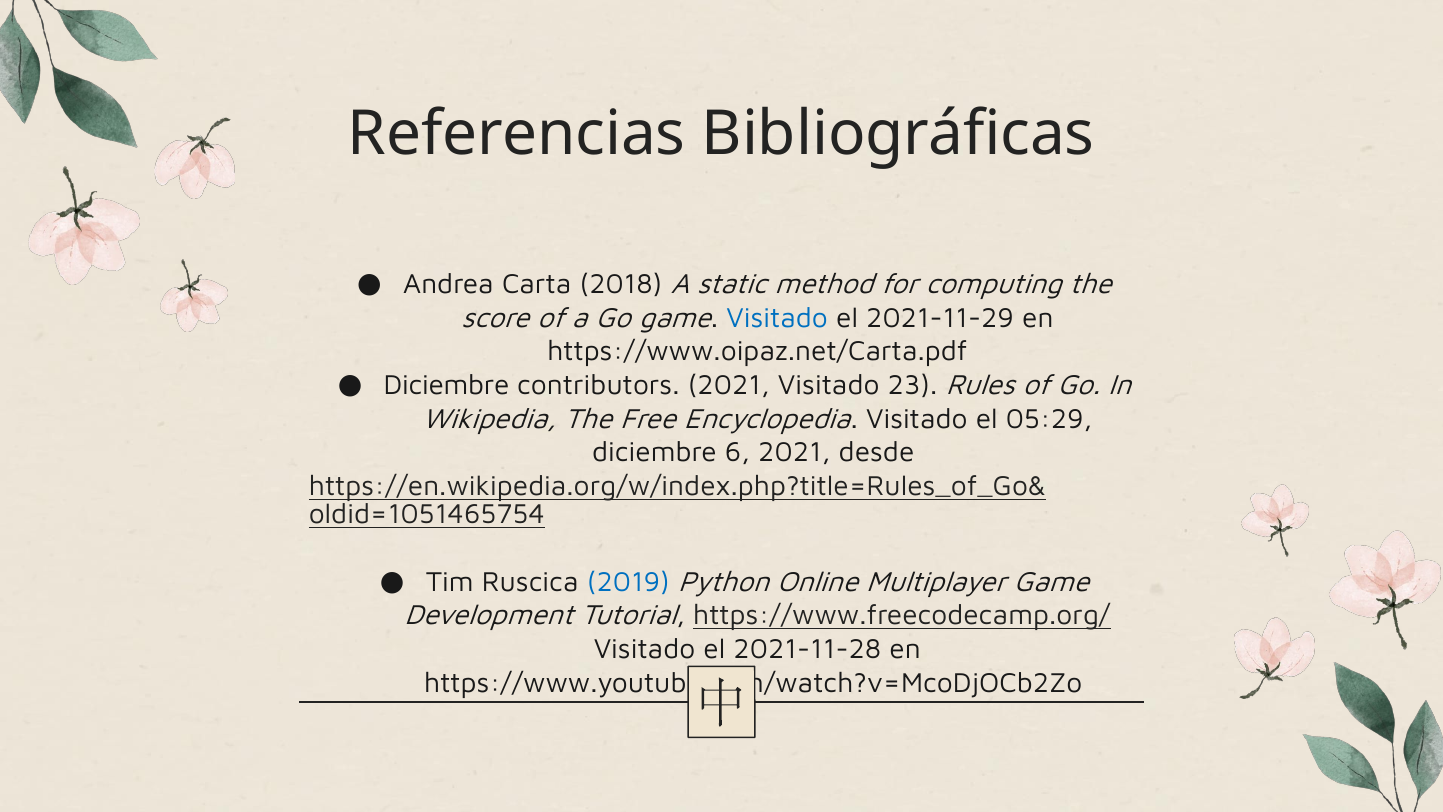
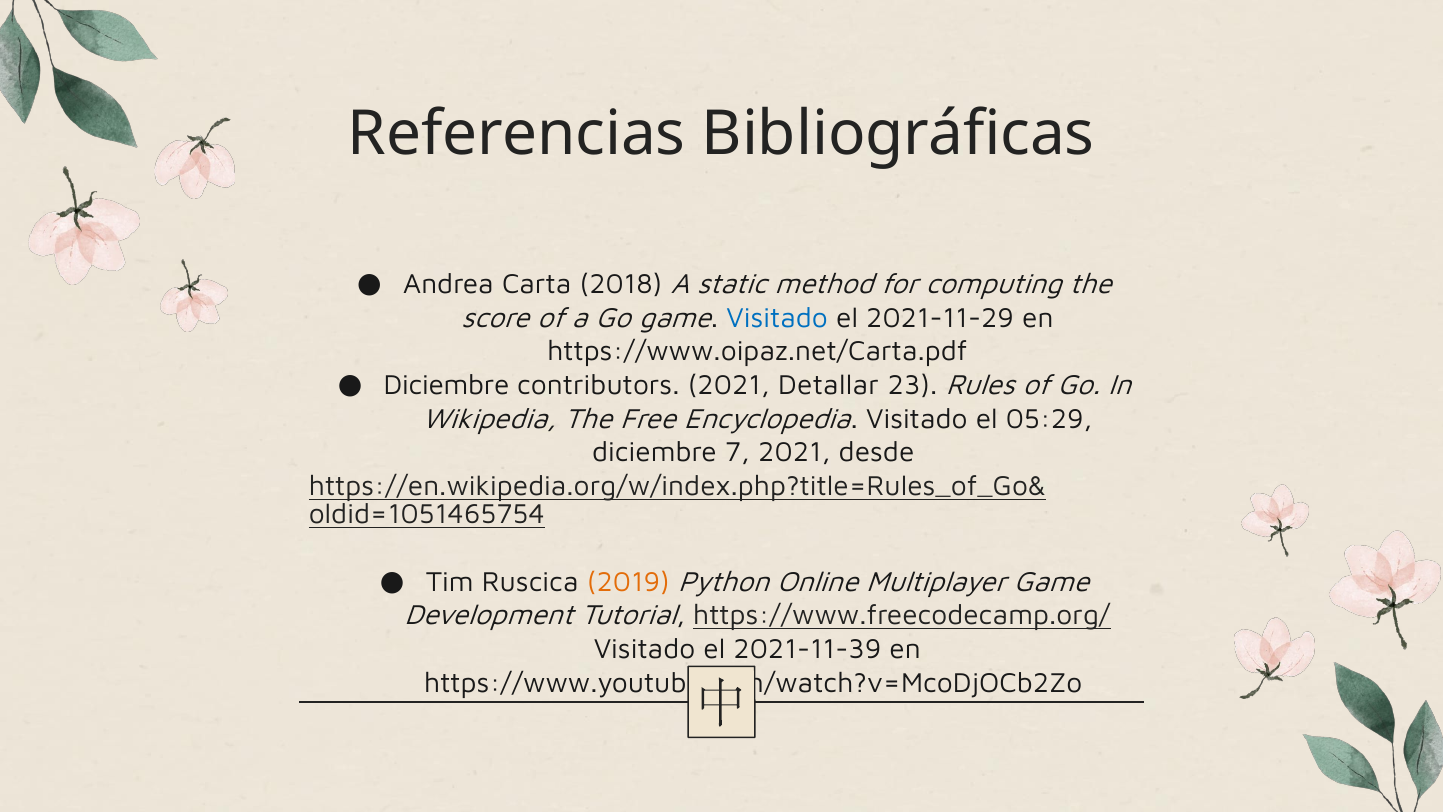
2021 Visitado: Visitado -> Detallar (829, 385)
6: 6 -> 7 (737, 453)
2019 colour: blue -> orange (628, 582)
2021-11-28: 2021-11-28 -> 2021-11-39 (807, 649)
